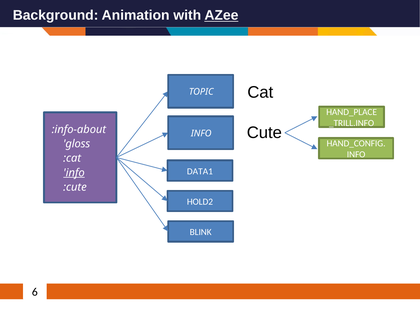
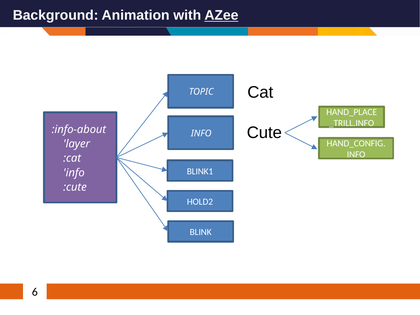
gloss: gloss -> layer (77, 144)
DATA1: DATA1 -> BLINK1 (200, 171)
info underline: present -> none (74, 173)
